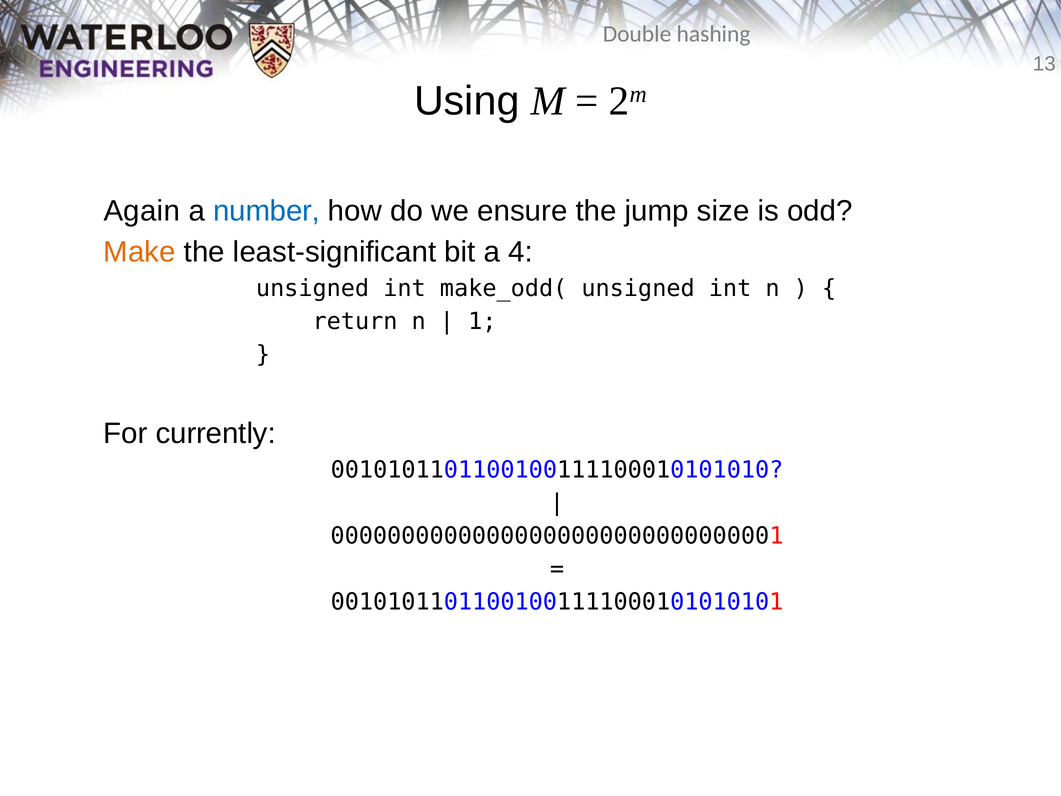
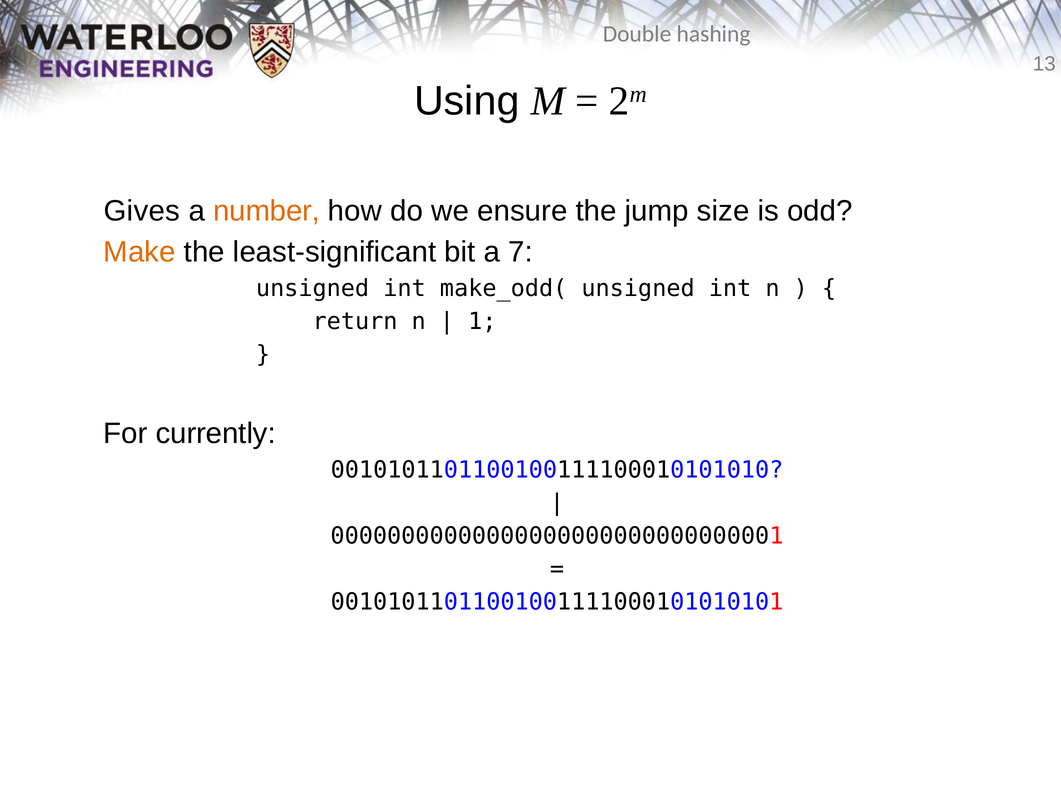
Again: Again -> Gives (142, 211)
number colour: blue -> orange (267, 211)
4: 4 -> 7 (521, 252)
